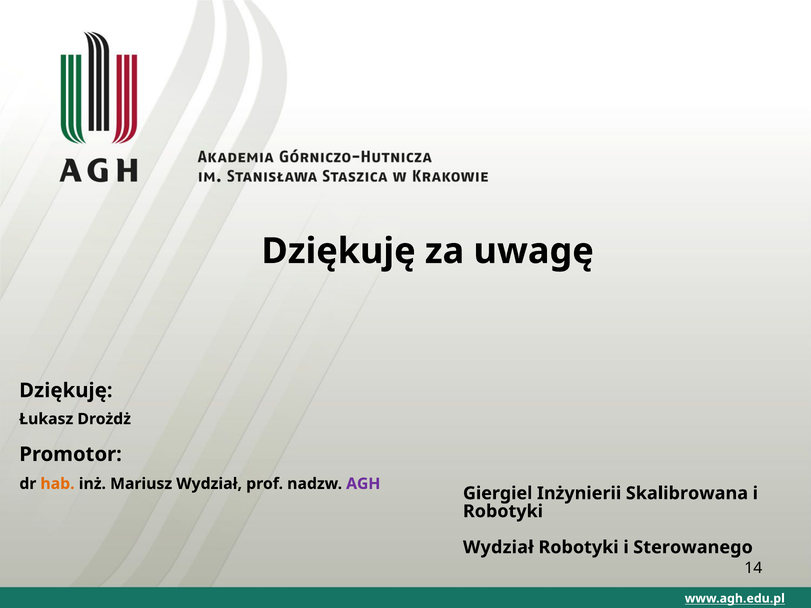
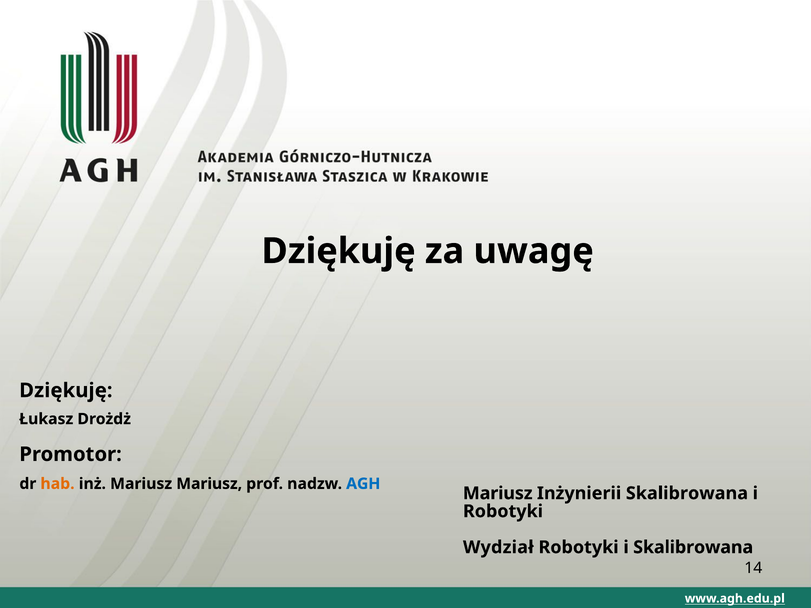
Mariusz Wydział: Wydział -> Mariusz (209, 484)
AGH colour: purple -> blue (363, 484)
Giergiel: Giergiel -> Mariusz (498, 493)
i Sterowanego: Sterowanego -> Skalibrowana (693, 548)
